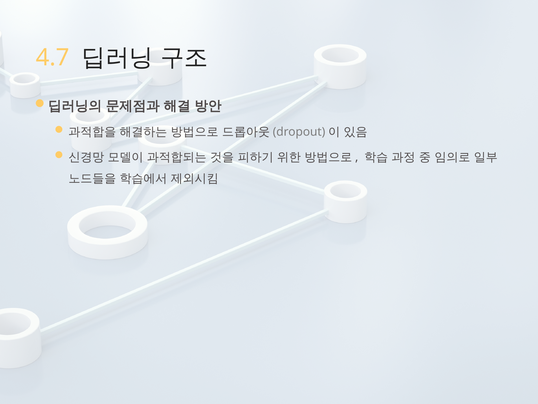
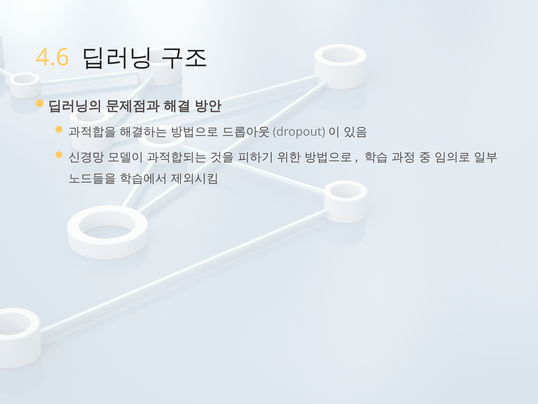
4.7: 4.7 -> 4.6 (53, 58)
